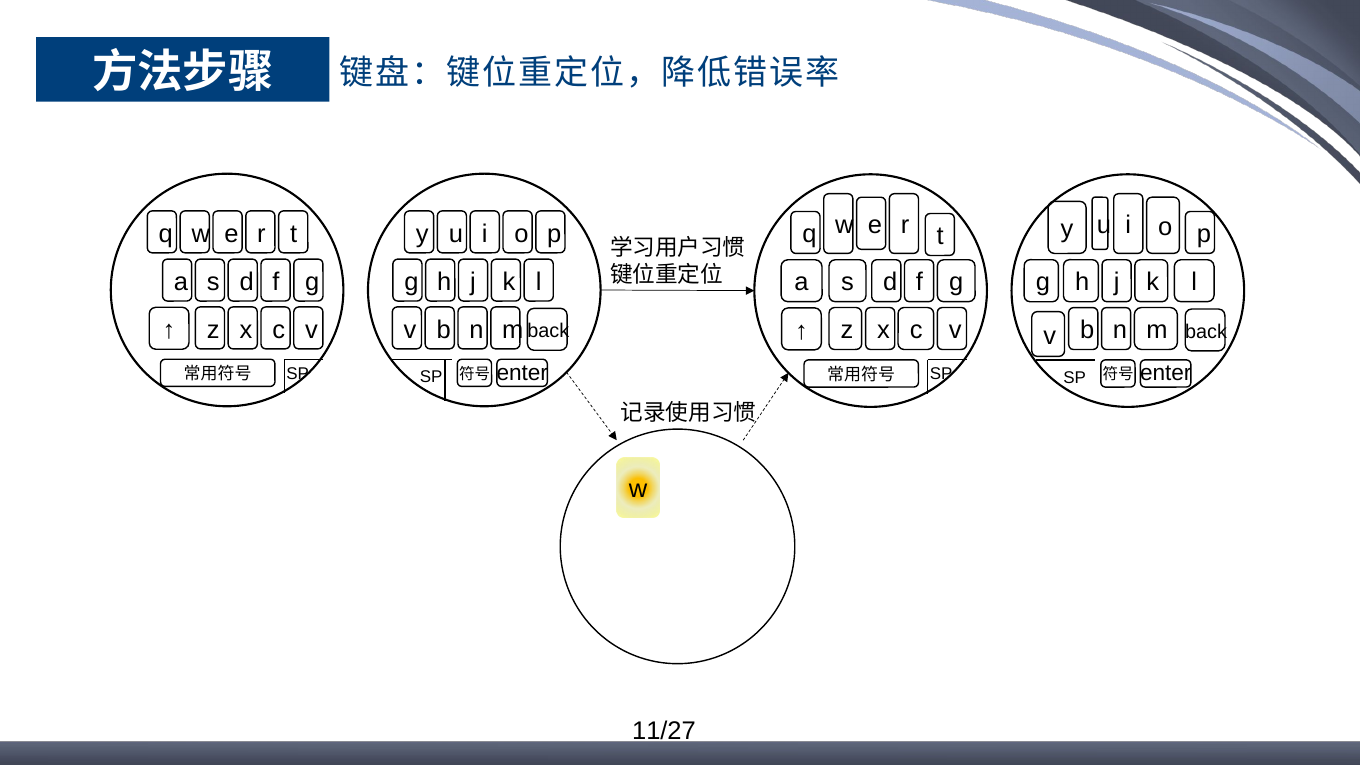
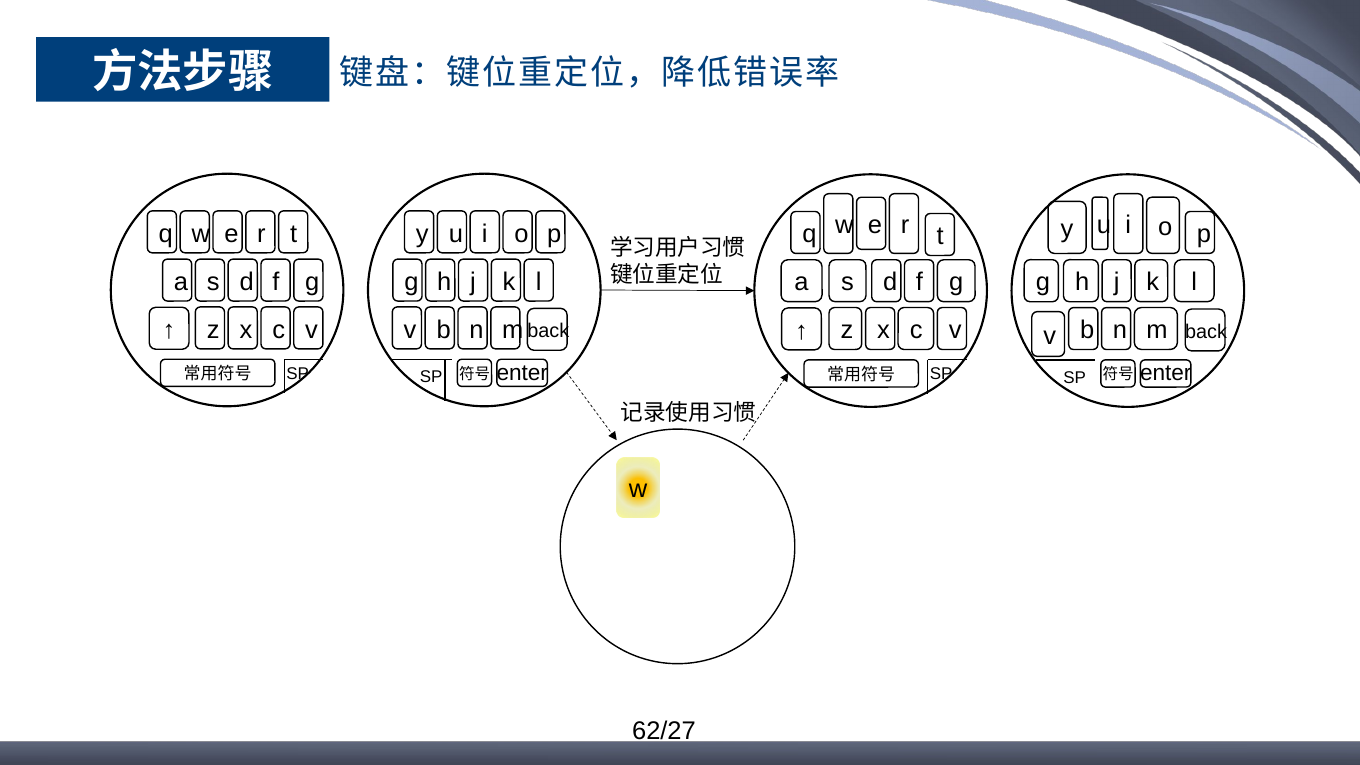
11/27: 11/27 -> 62/27 (664, 731)
